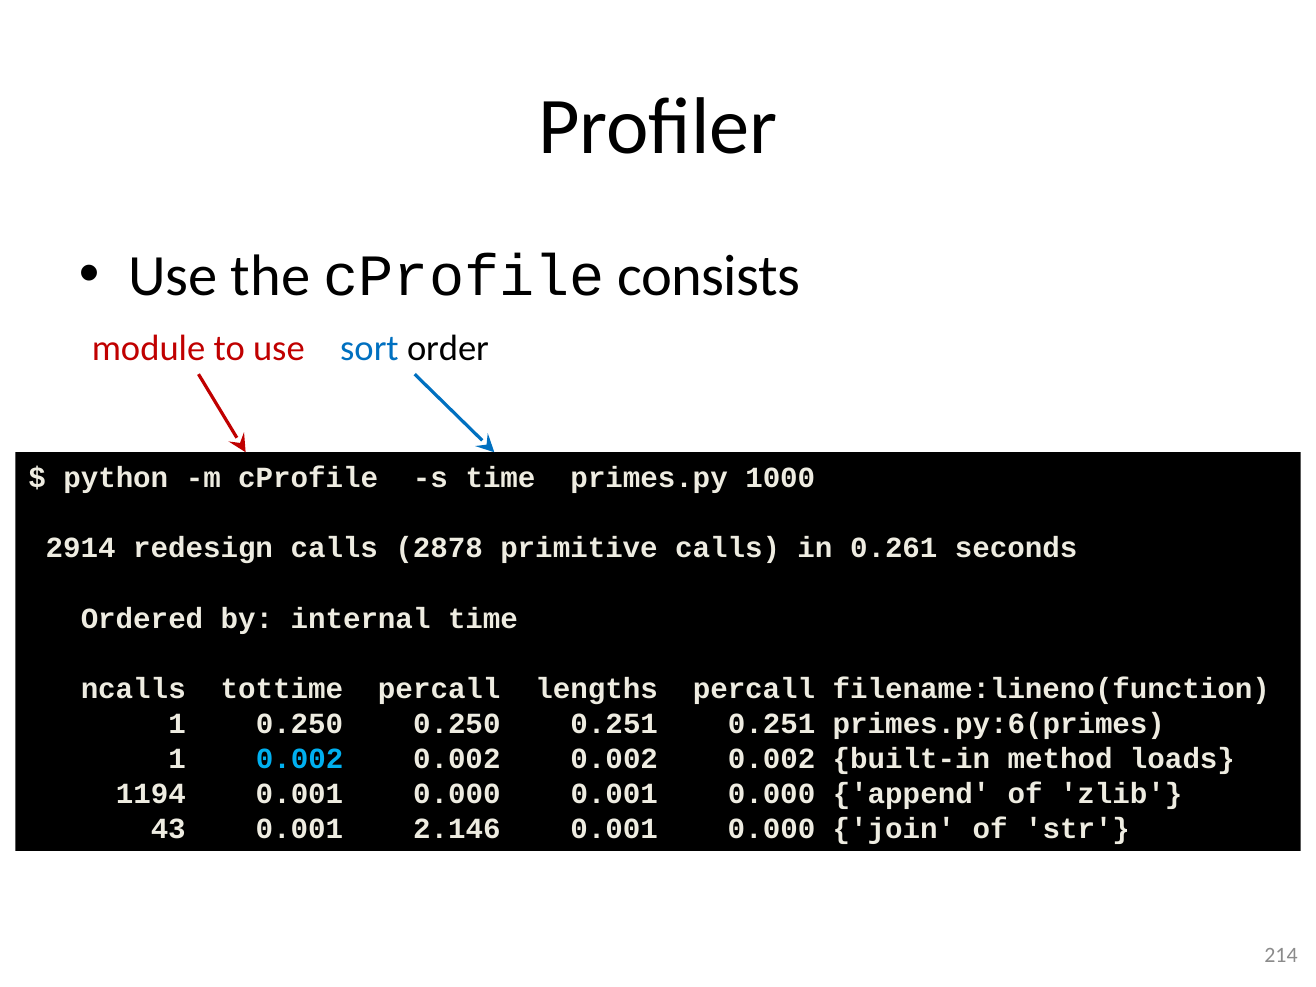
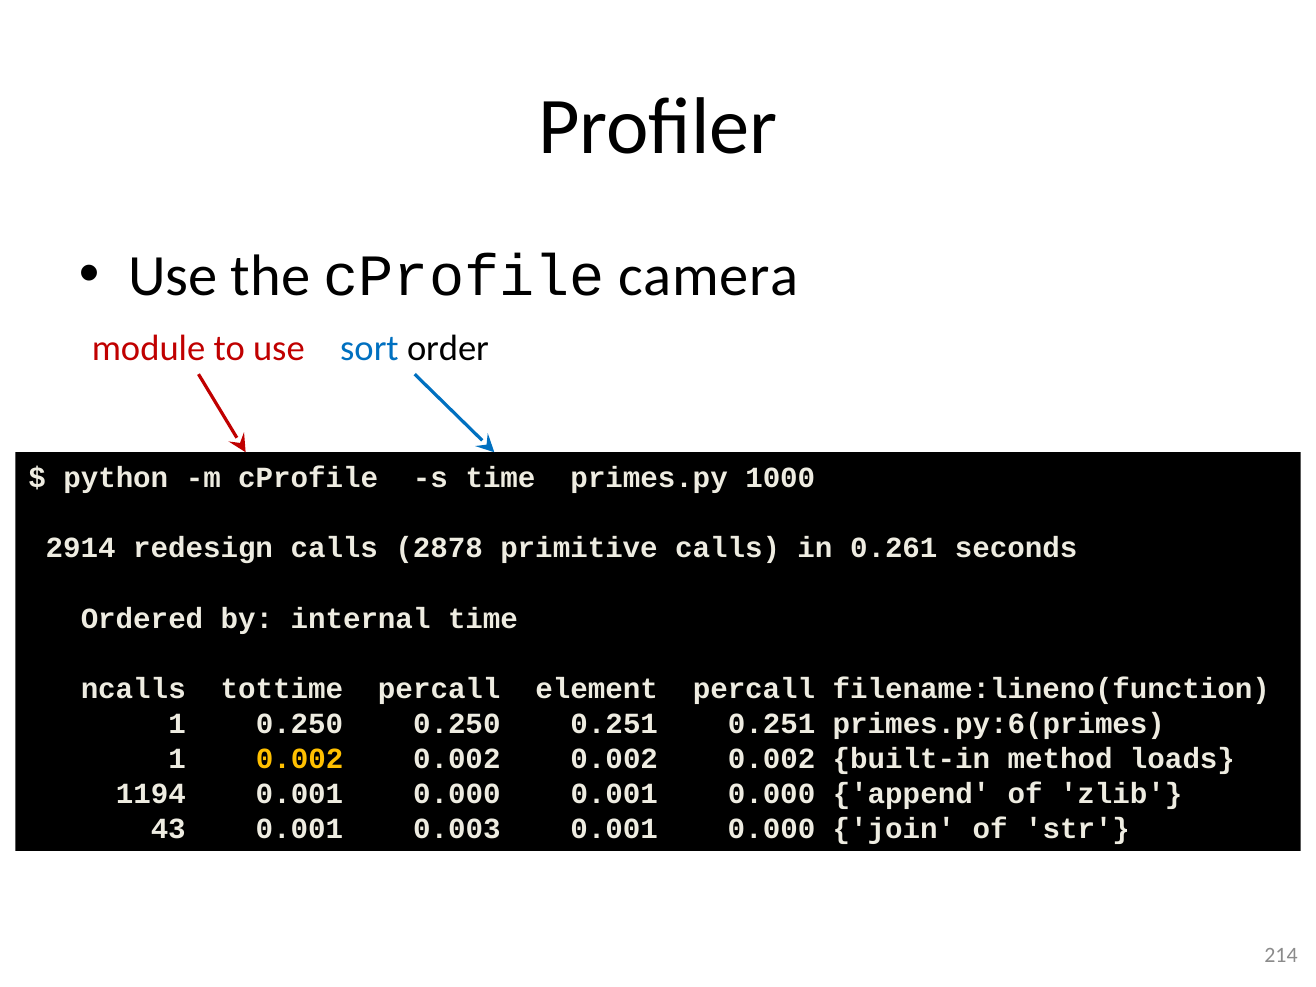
consists: consists -> camera (708, 276)
lengths: lengths -> element (597, 689)
0.002 colour: light blue -> yellow (300, 759)
2.146: 2.146 -> 0.003 (457, 829)
